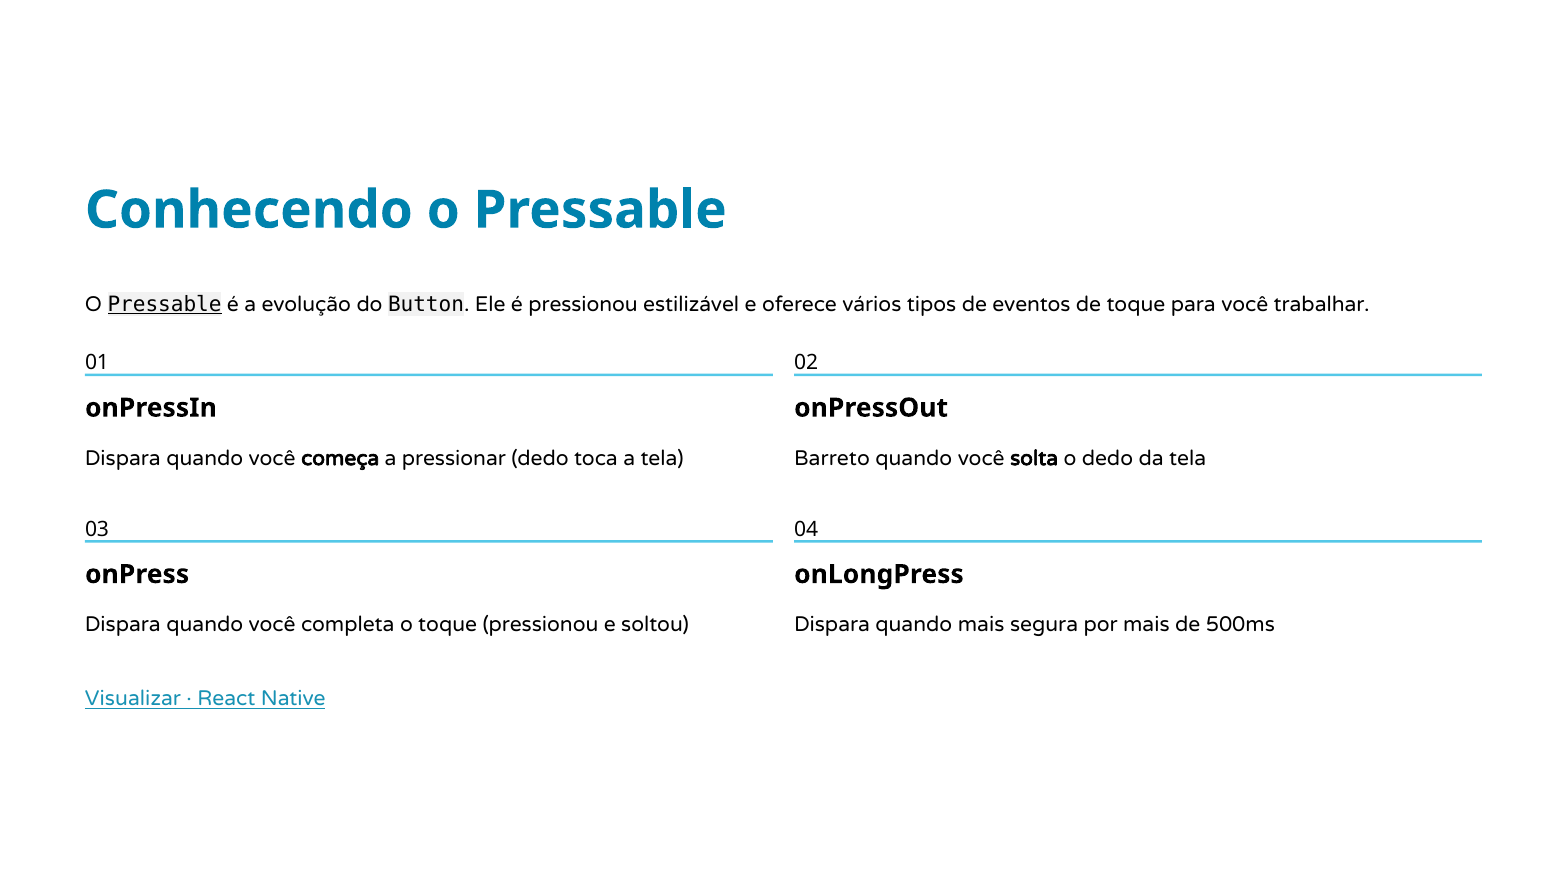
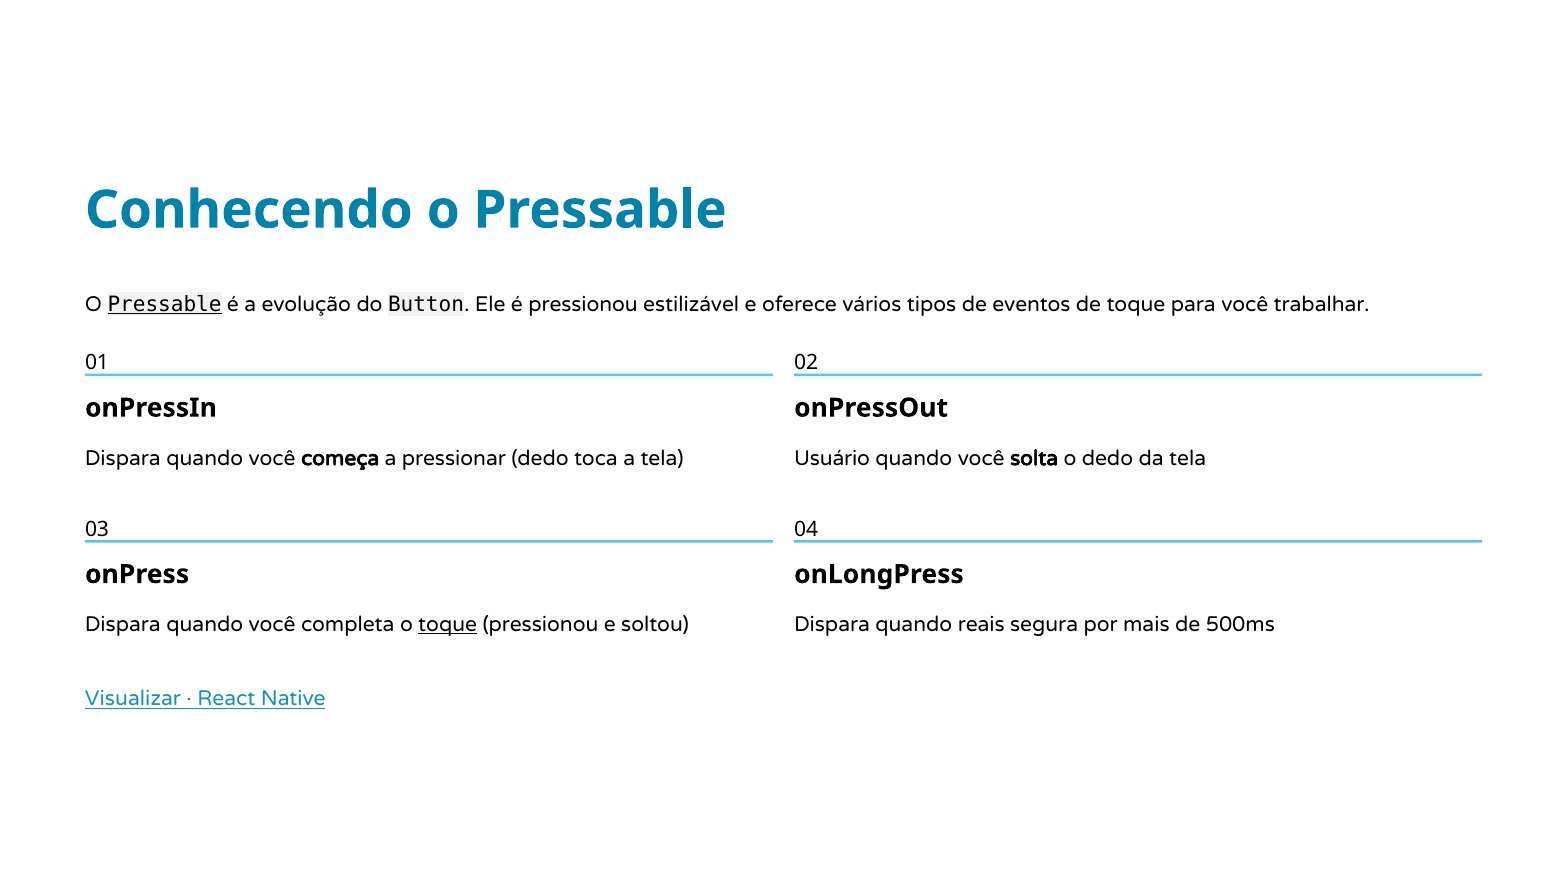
Barreto: Barreto -> Usuário (832, 458)
toque underline: none -> present (448, 624)
quando mais: mais -> reais (981, 624)
